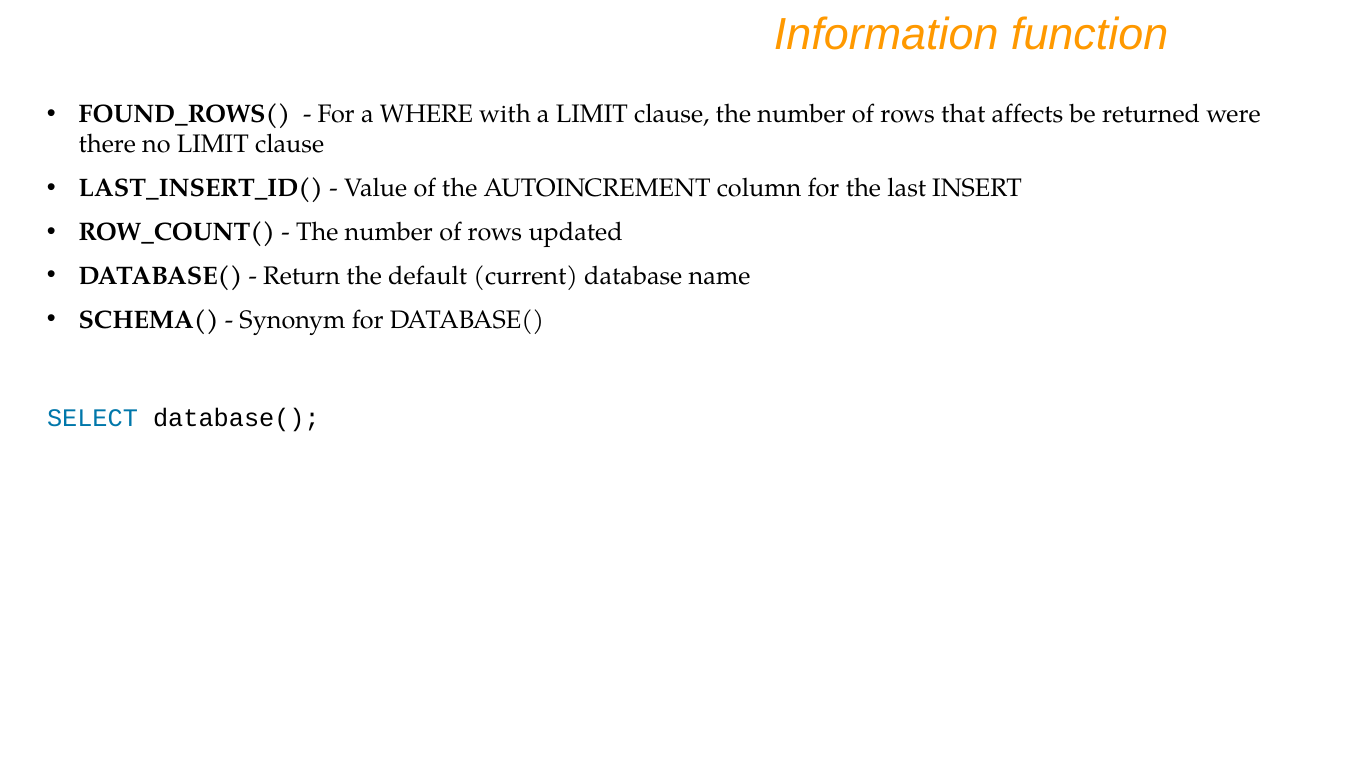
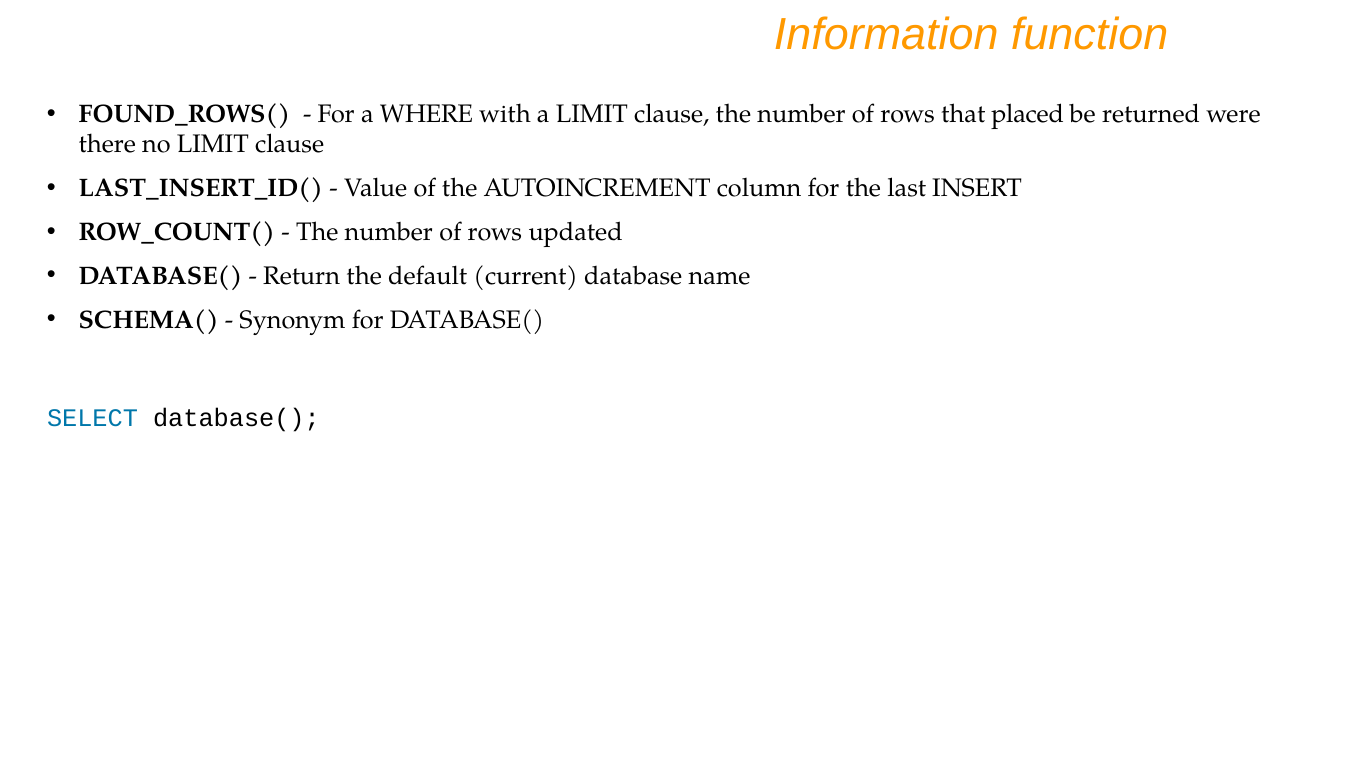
affects: affects -> placed (1028, 114)
